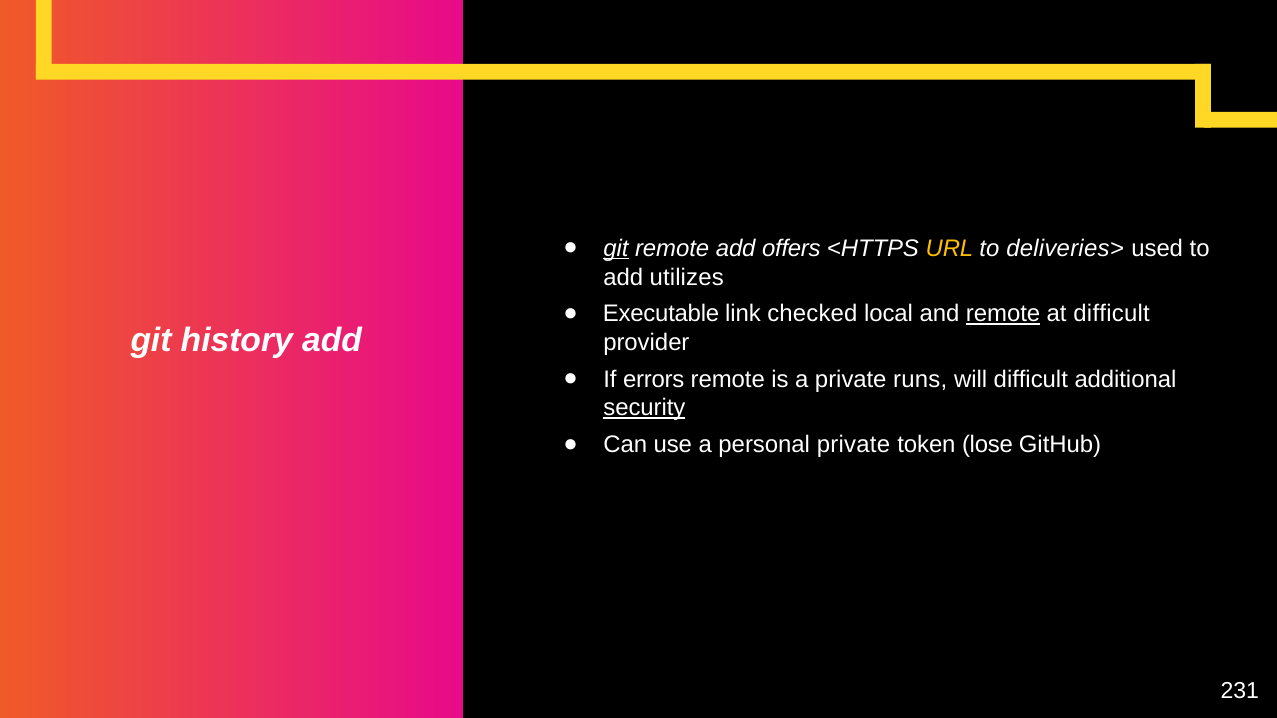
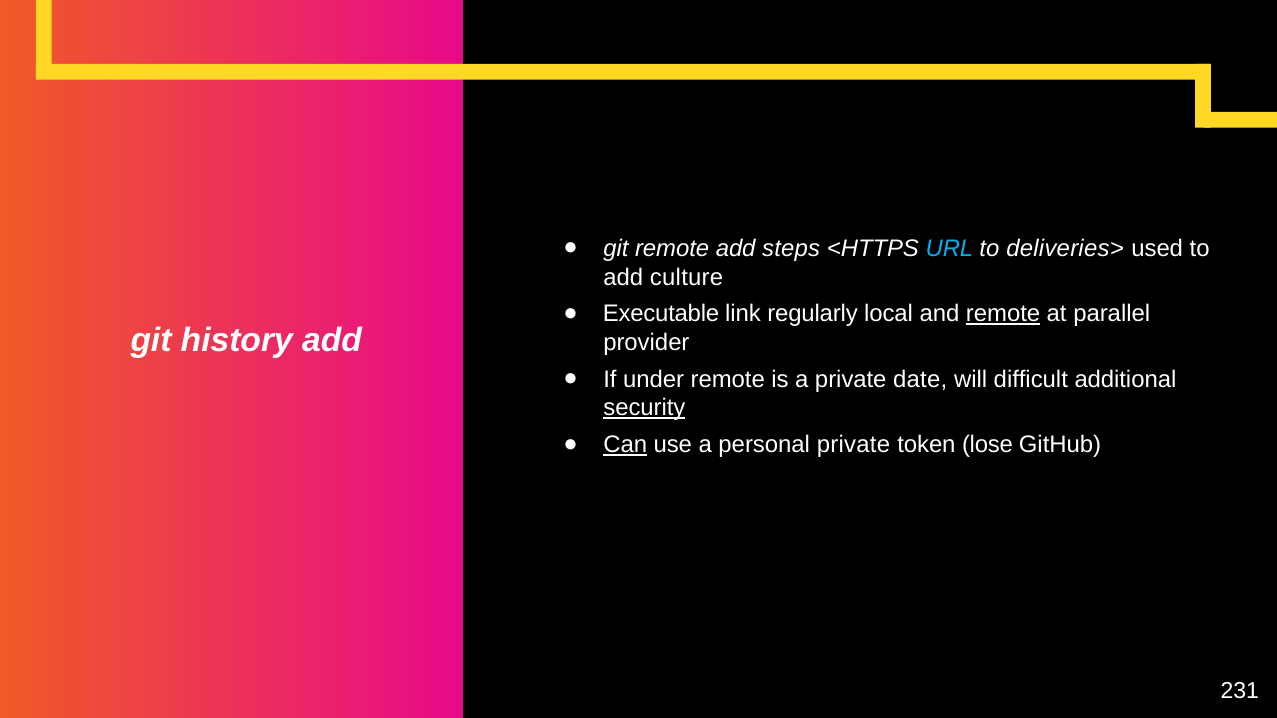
git underline: present -> none (616, 249)
offers: offers -> steps (791, 249)
URL colour: yellow -> light blue (949, 249)
utilizes: utilizes -> culture (687, 277)
checked: checked -> regularly (813, 314)
at difficult: difficult -> parallel (1112, 314)
errors: errors -> under (654, 379)
runs: runs -> date (920, 379)
Can underline: none -> present (625, 445)
